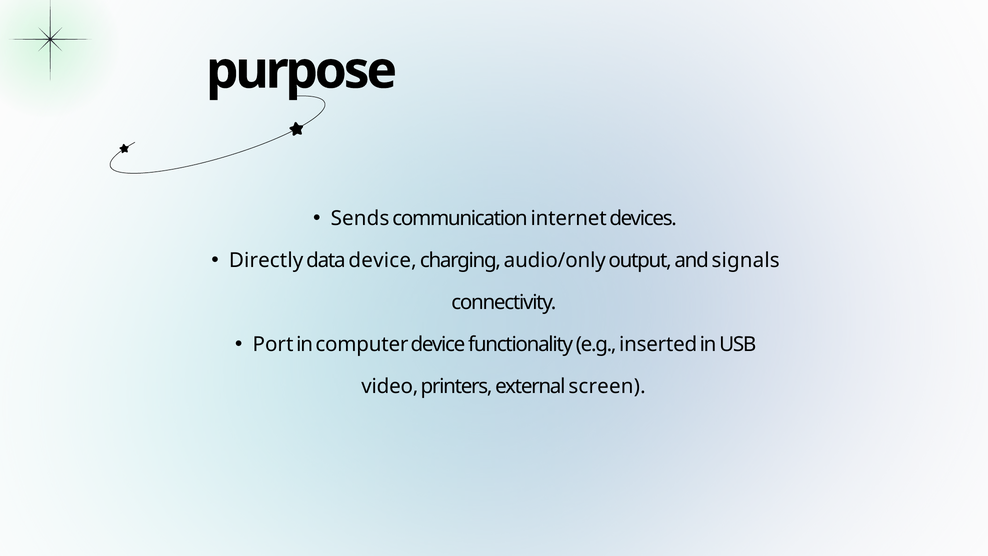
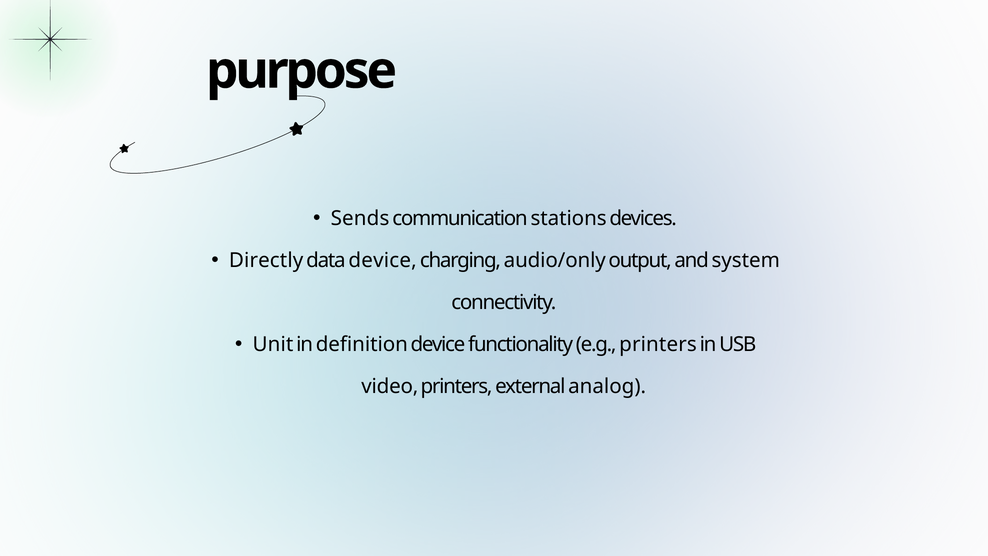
internet: internet -> stations (569, 218)
signals: signals -> system (746, 260)
Port: Port -> Unit (273, 344)
computer: computer -> definition (362, 344)
e.g inserted: inserted -> printers (658, 344)
screen: screen -> analog (607, 386)
